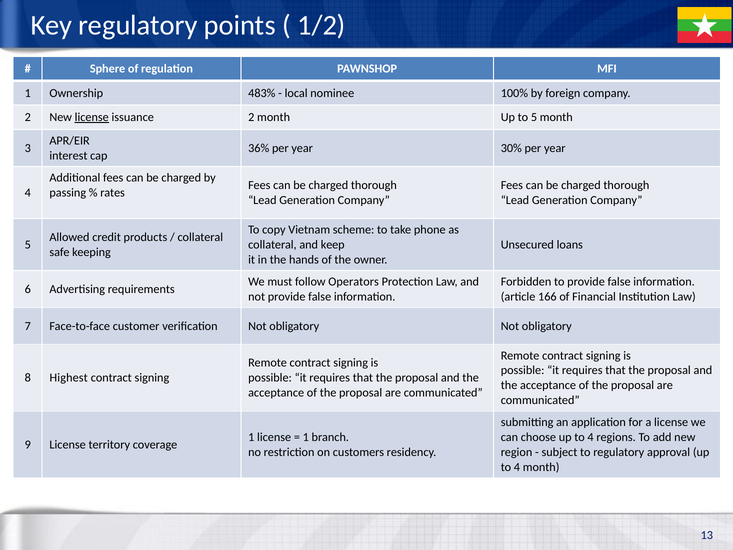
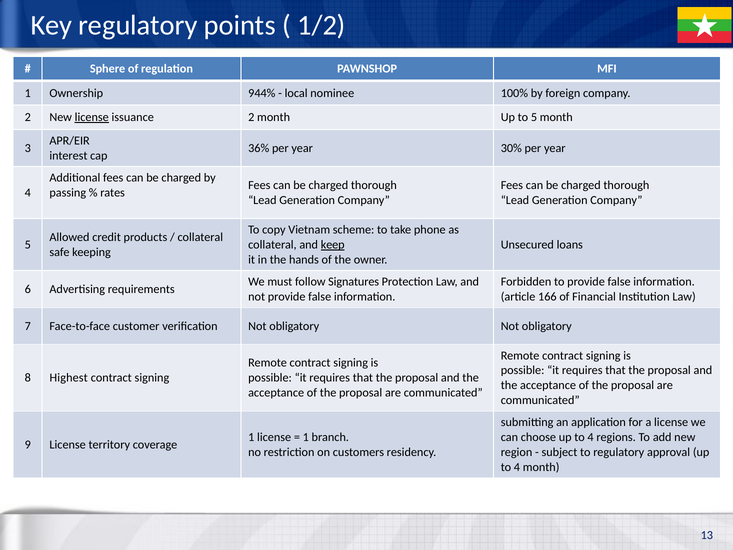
483%: 483% -> 944% (262, 93)
keep underline: none -> present (333, 245)
Operators: Operators -> Signatures (354, 282)
